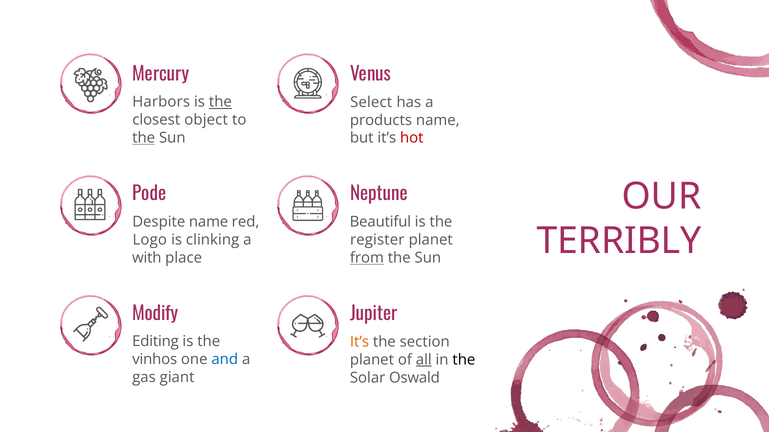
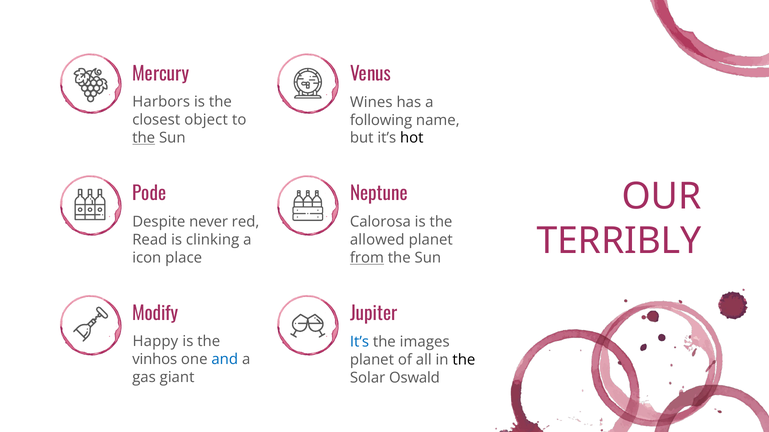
the underline: present -> none (220, 102)
Select: Select -> Wines (371, 102)
products: products -> following (381, 120)
hot colour: red -> black (412, 138)
Despite name: name -> never (209, 222)
Beautiful: Beautiful -> Calorosa (380, 222)
Logo: Logo -> Read (150, 240)
register: register -> allowed (377, 240)
with: with -> icon (147, 258)
Editing: Editing -> Happy (155, 342)
It’s colour: orange -> blue (359, 342)
section: section -> images (425, 342)
all underline: present -> none (424, 360)
